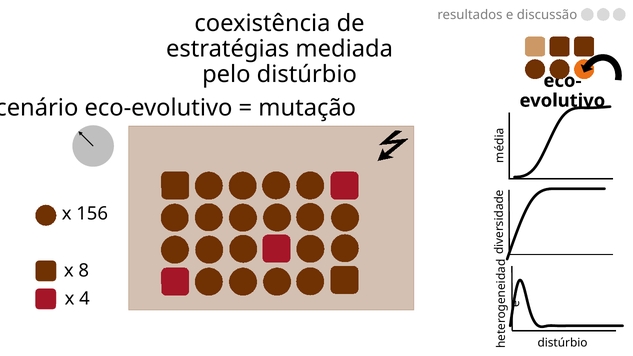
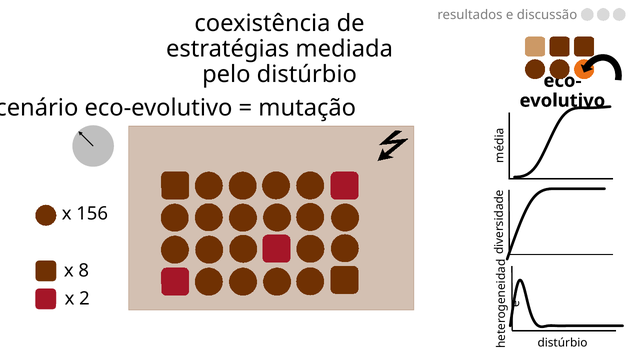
4: 4 -> 2 (84, 299)
